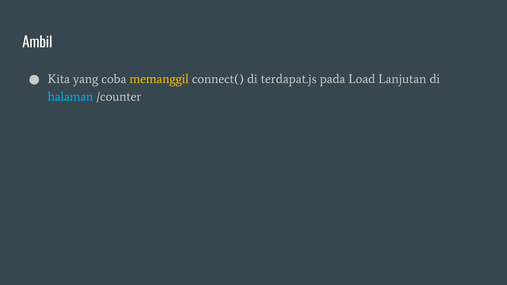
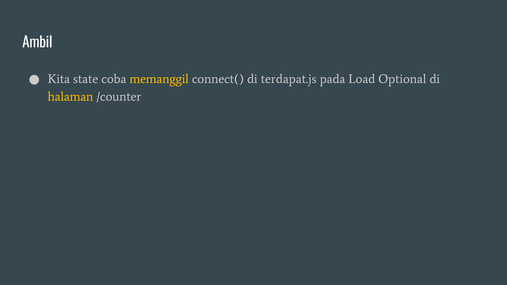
yang: yang -> state (86, 79)
Lanjutan: Lanjutan -> Optional (402, 79)
halaman colour: light blue -> yellow (70, 97)
